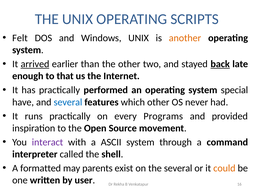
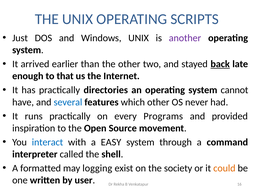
Felt: Felt -> Just (20, 38)
another colour: orange -> purple (185, 38)
arrived underline: present -> none (35, 64)
performed: performed -> directories (106, 90)
special: special -> cannot (234, 90)
interact colour: purple -> blue (47, 142)
ASCII: ASCII -> EASY (111, 142)
parents: parents -> logging (97, 168)
the several: several -> society (178, 168)
